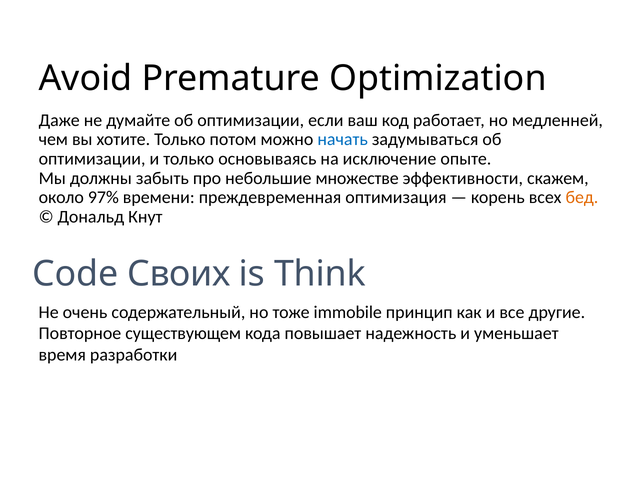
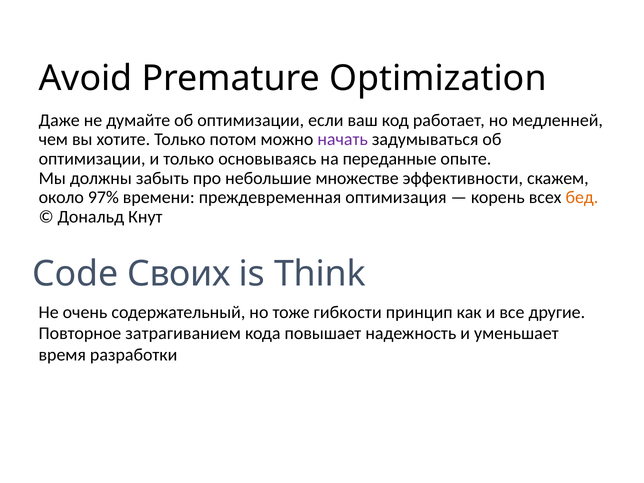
начать colour: blue -> purple (343, 139)
исключение: исключение -> переданные (390, 159)
immobile: immobile -> гибкости (348, 312)
существующем: существующем -> затрагиванием (183, 334)
